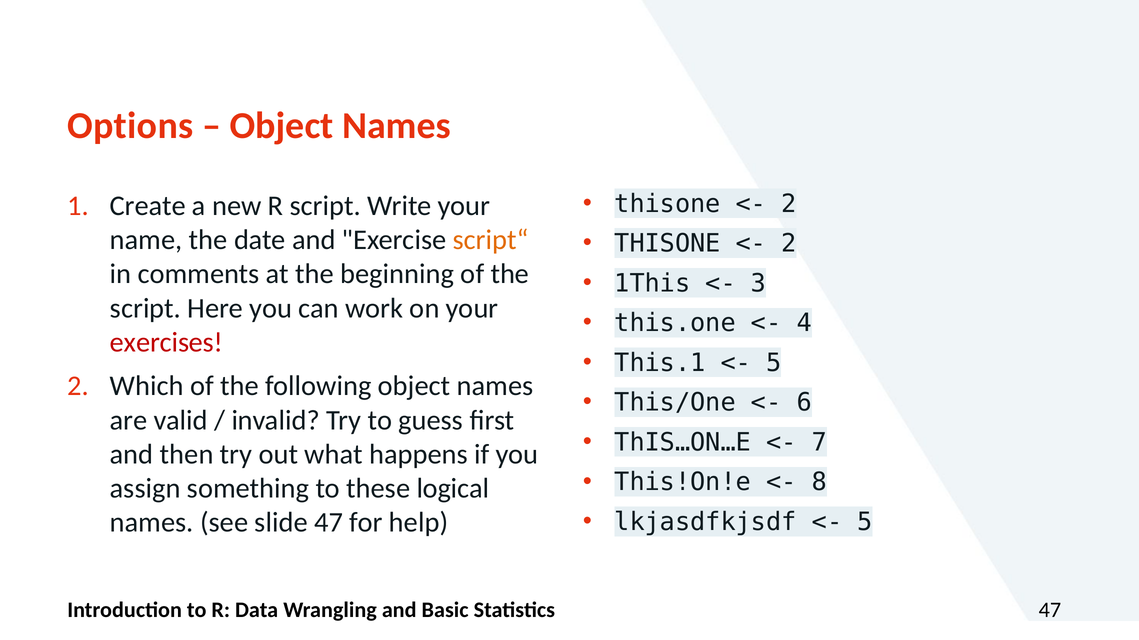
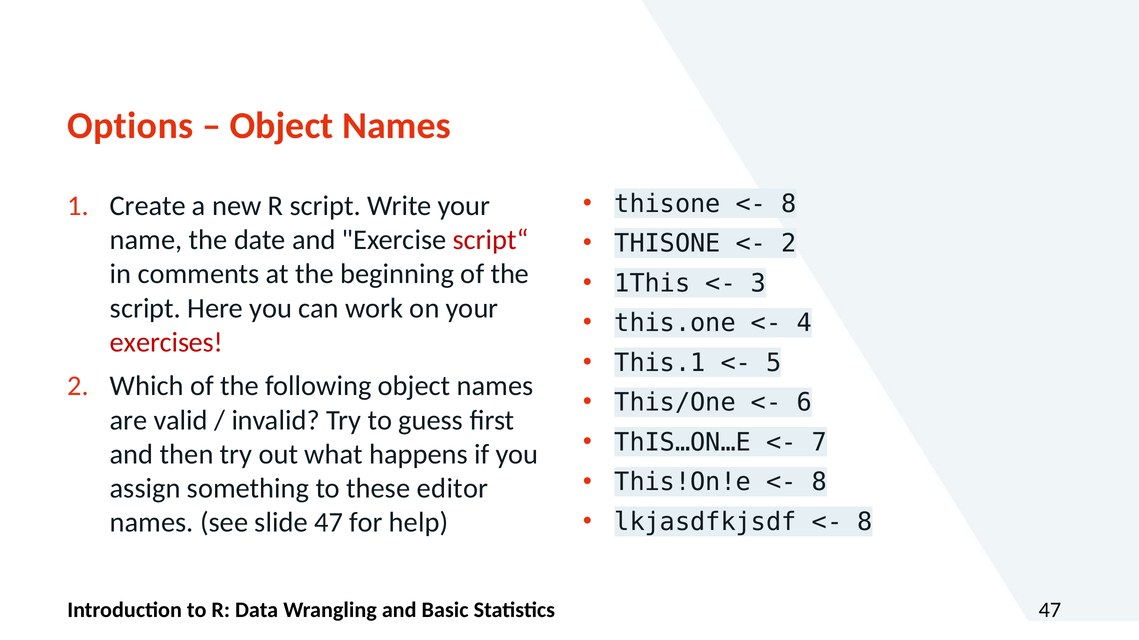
2: 2 -> 8 (789, 204)
script“ colour: orange -> red (491, 240)
logical: logical -> editor (453, 489)
5: 5 -> 8 (865, 522)
